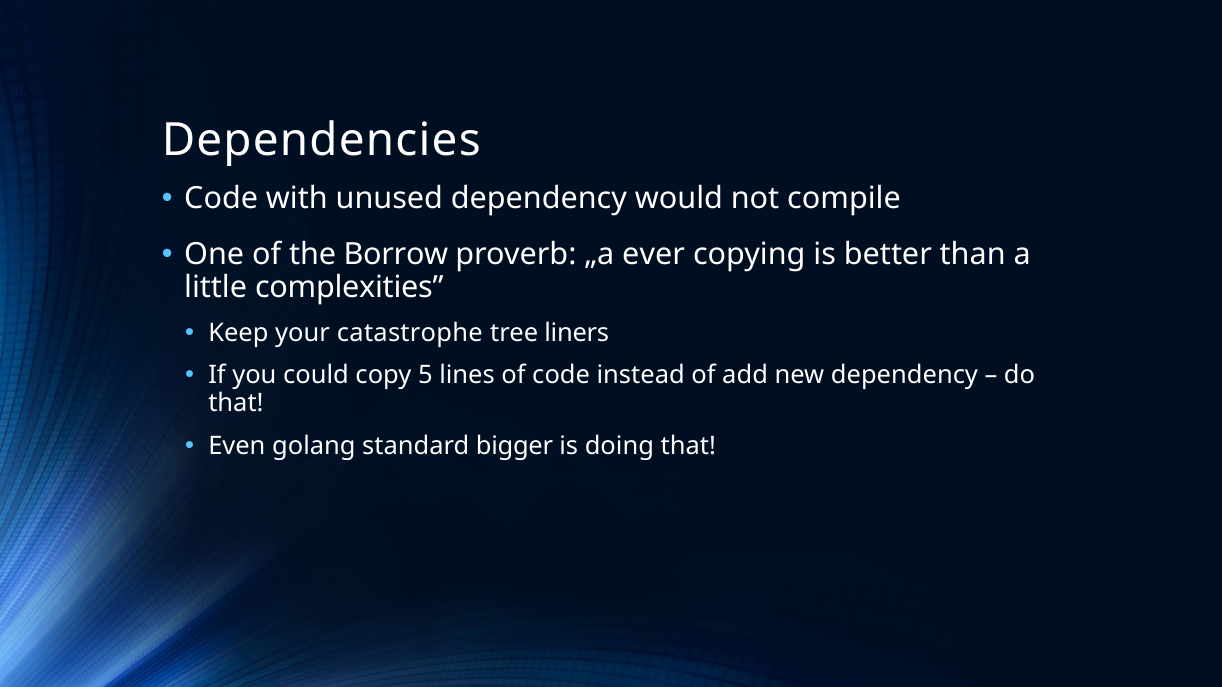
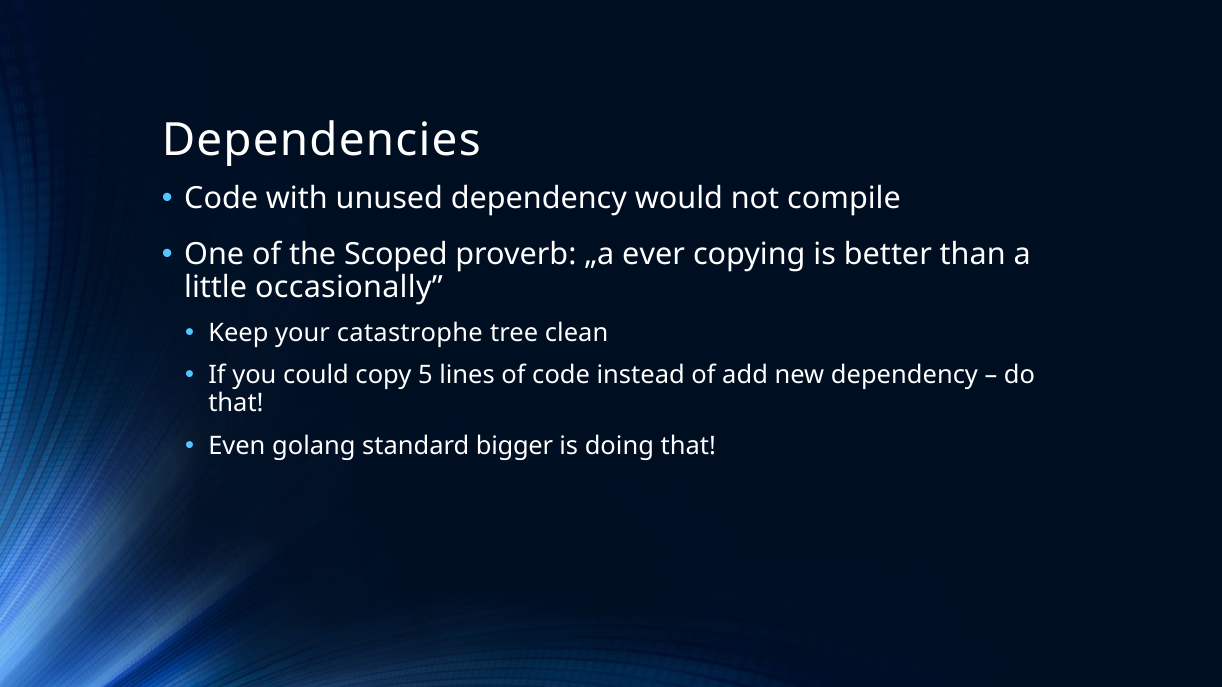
Borrow: Borrow -> Scoped (396, 255)
complexities: complexities -> occasionally (349, 288)
liners: liners -> clean (577, 333)
